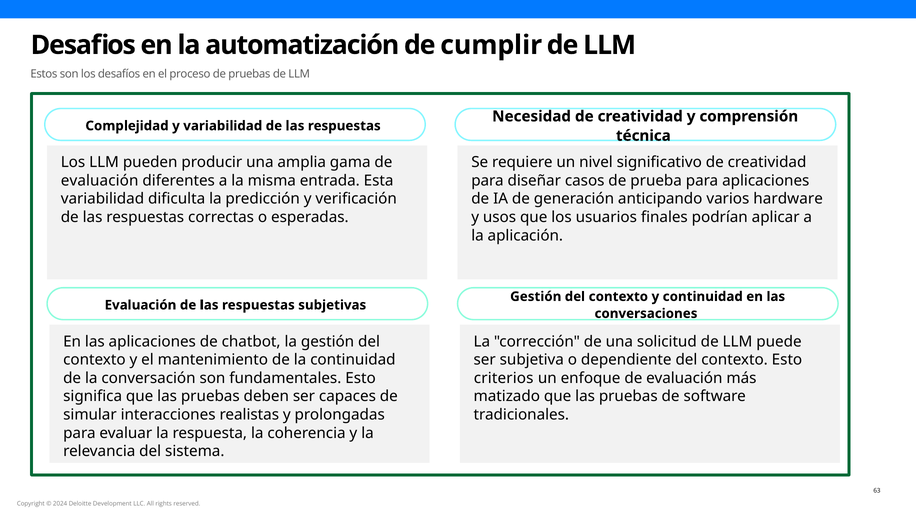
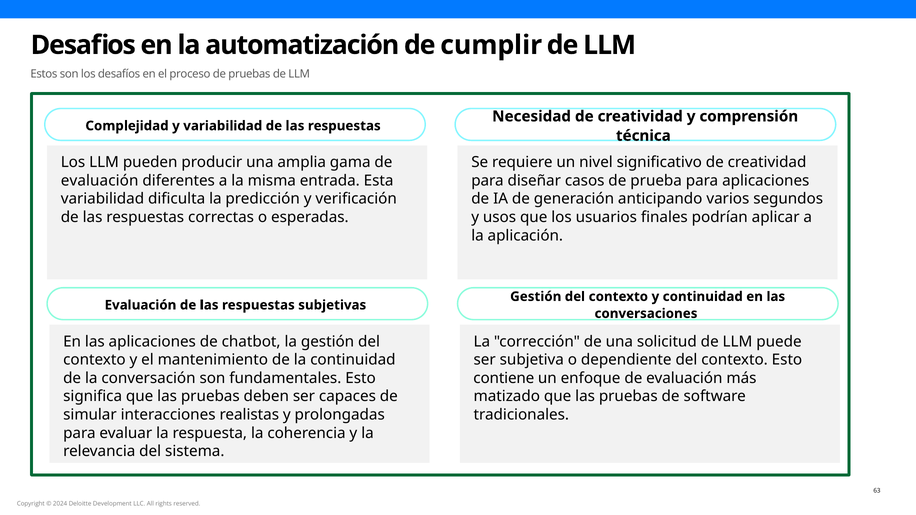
hardware: hardware -> segundos (788, 199)
criterios: criterios -> contiene (504, 378)
